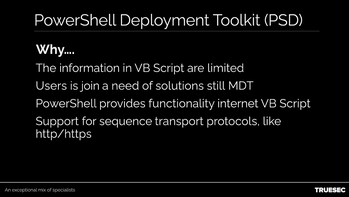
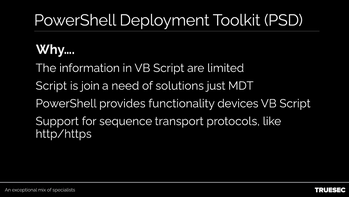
Users: Users -> Script (51, 86)
still: still -> just (216, 86)
internet: internet -> devices (238, 103)
